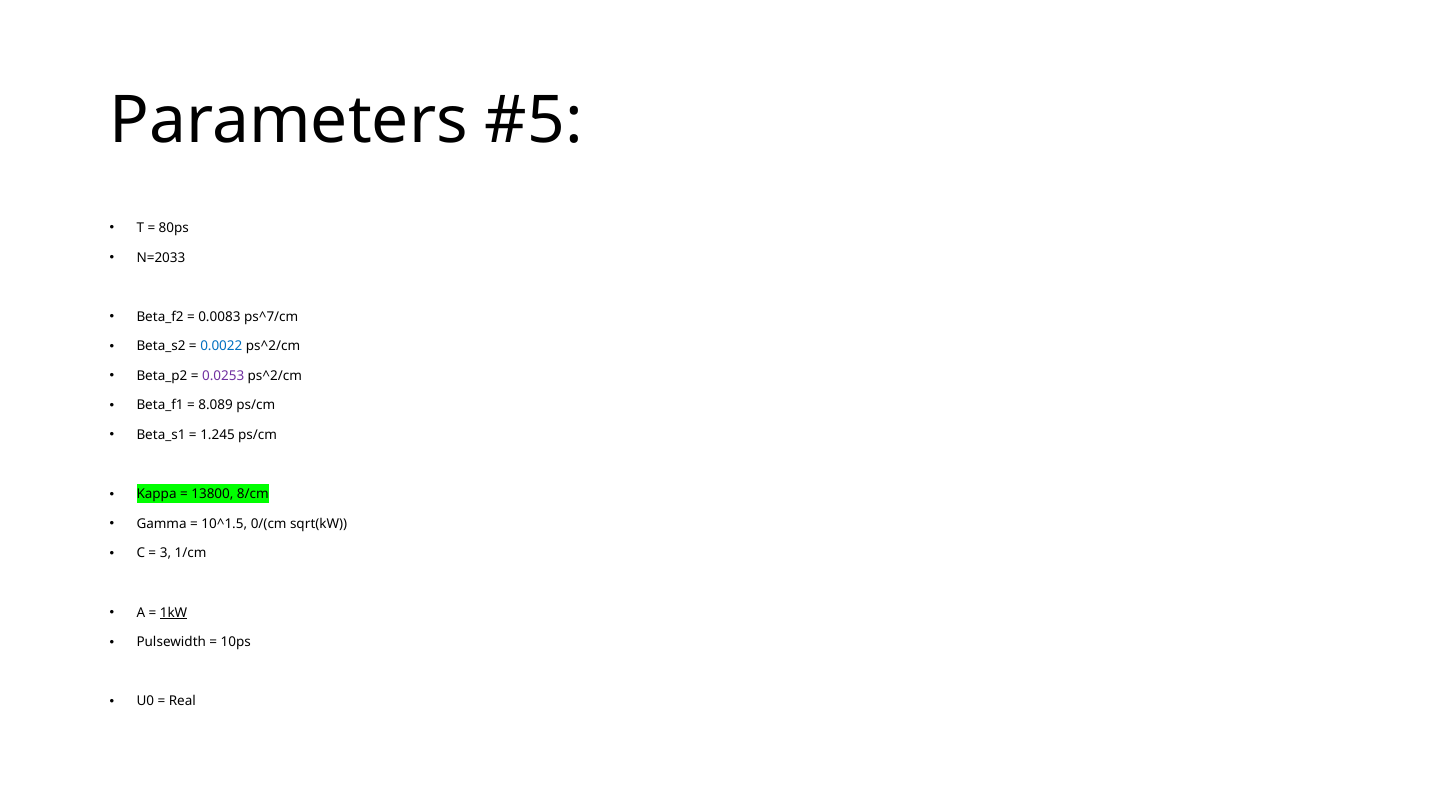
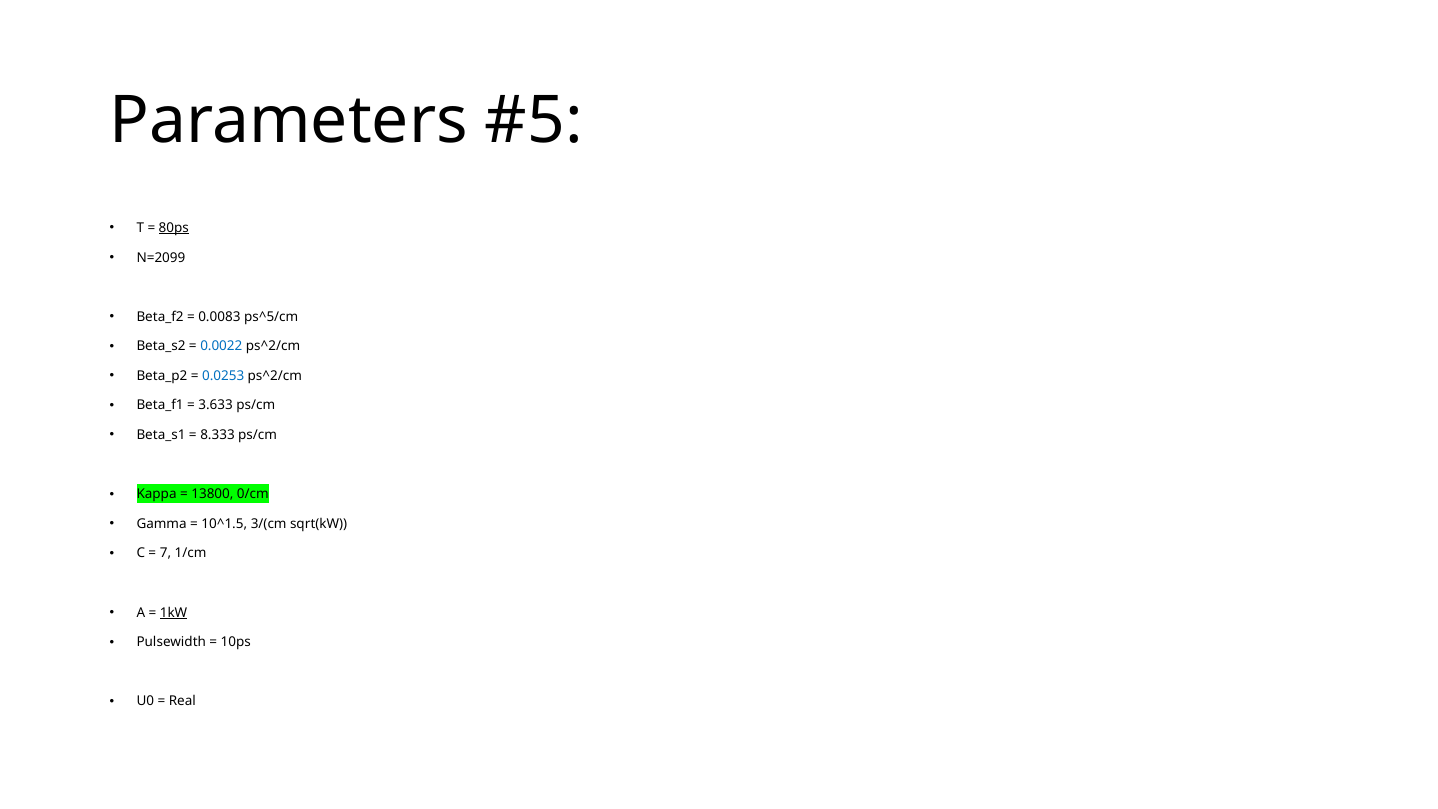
80ps underline: none -> present (174, 228)
N=2033: N=2033 -> N=2099 (161, 258)
ps^7/cm: ps^7/cm -> ps^5/cm (271, 317)
0.0253 colour: purple -> blue (223, 376)
8.089: 8.089 -> 3.633 (216, 405)
1.245: 1.245 -> 8.333 (217, 435)
8/cm: 8/cm -> 0/cm (253, 494)
0/(cm: 0/(cm -> 3/(cm (269, 524)
3: 3 -> 7 (165, 553)
